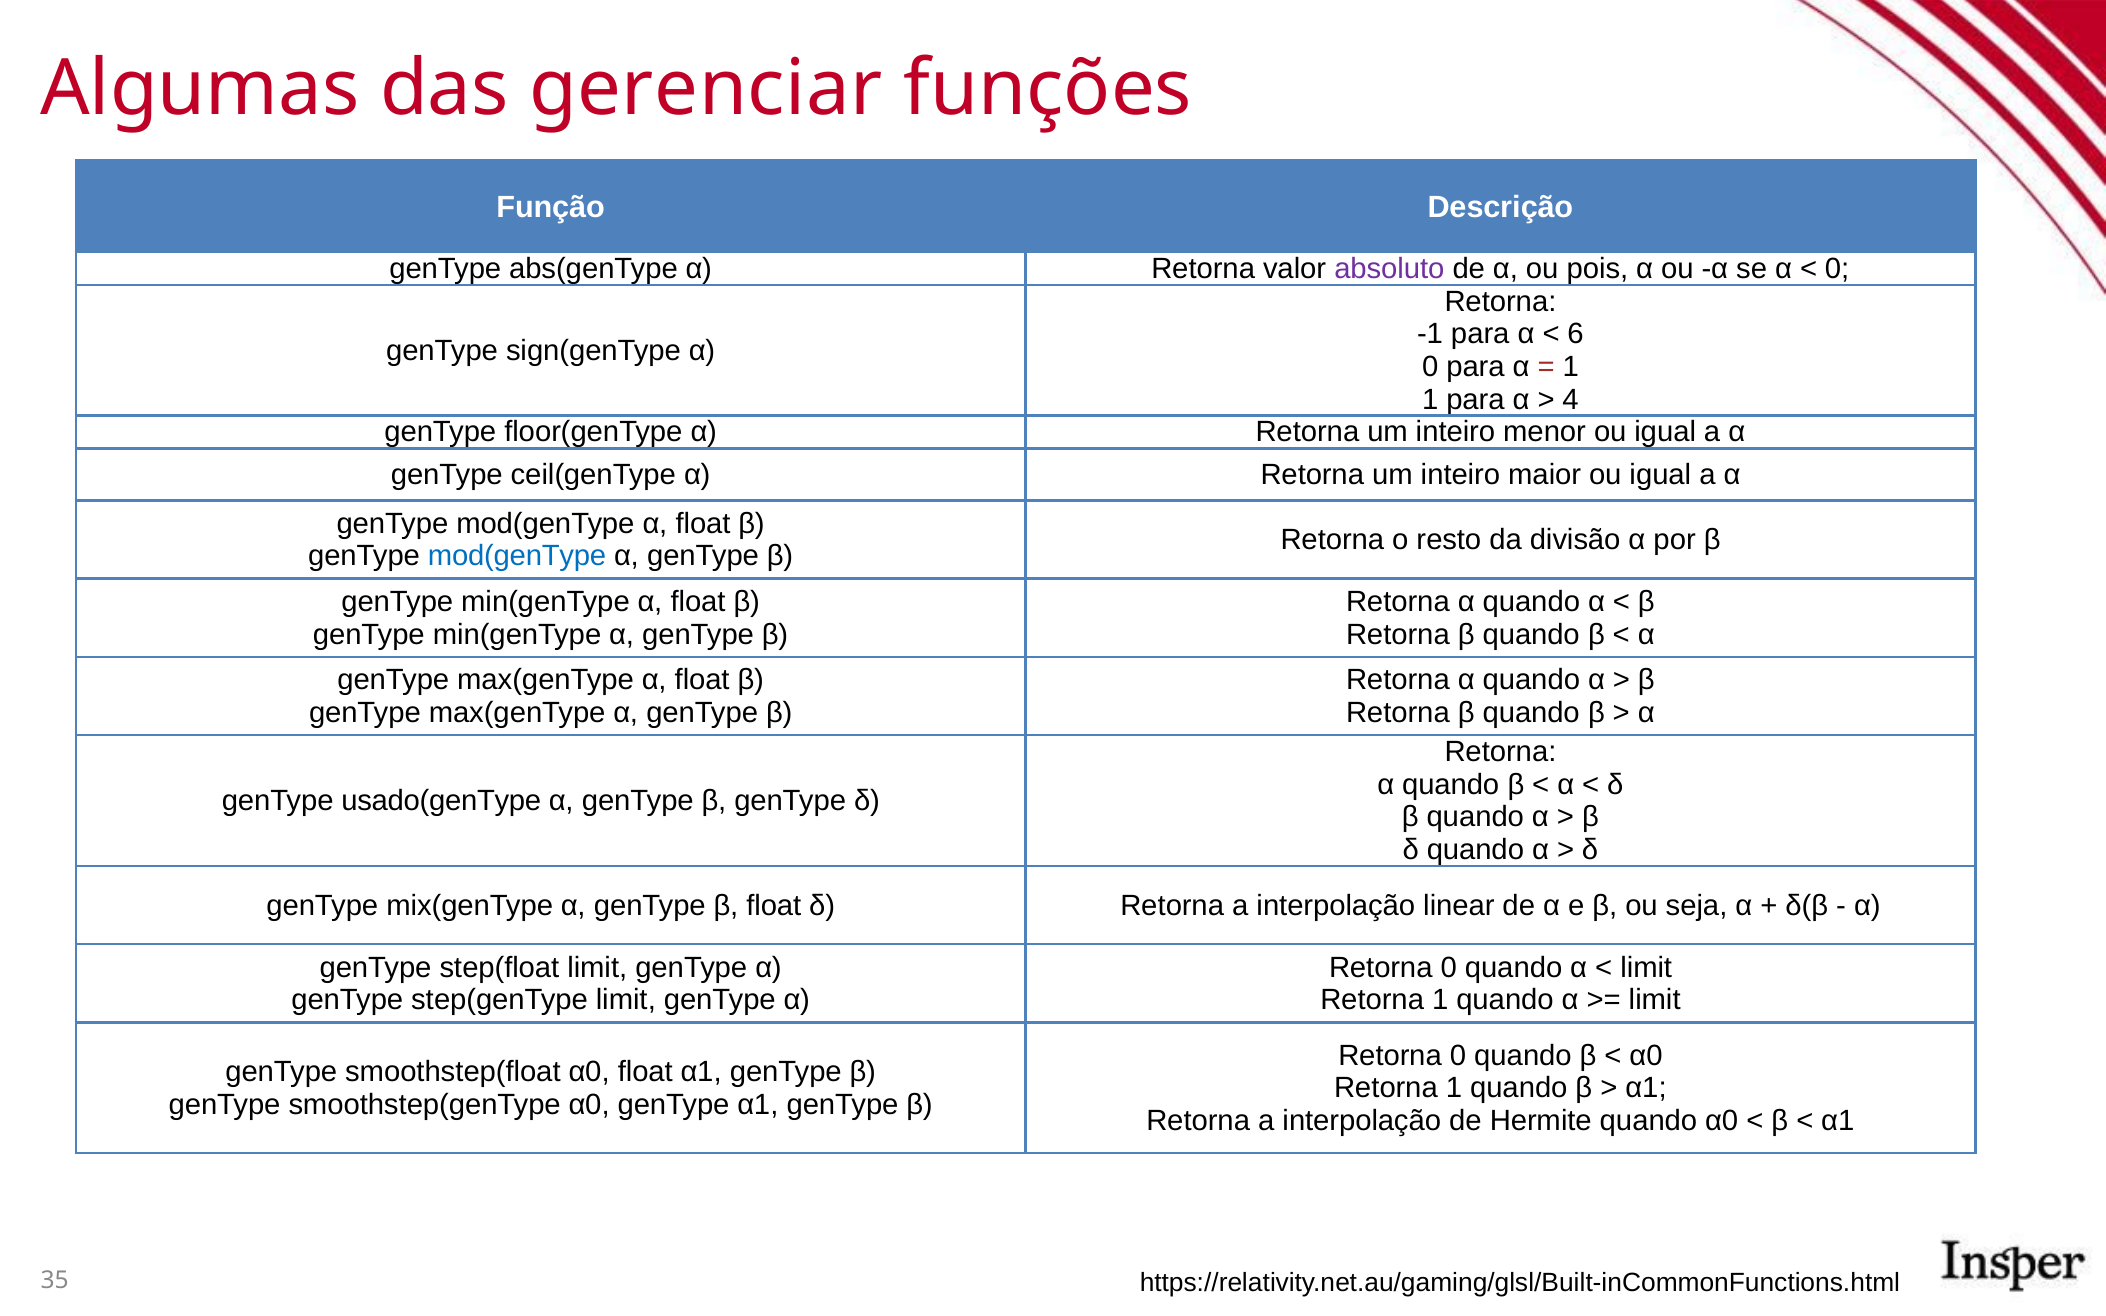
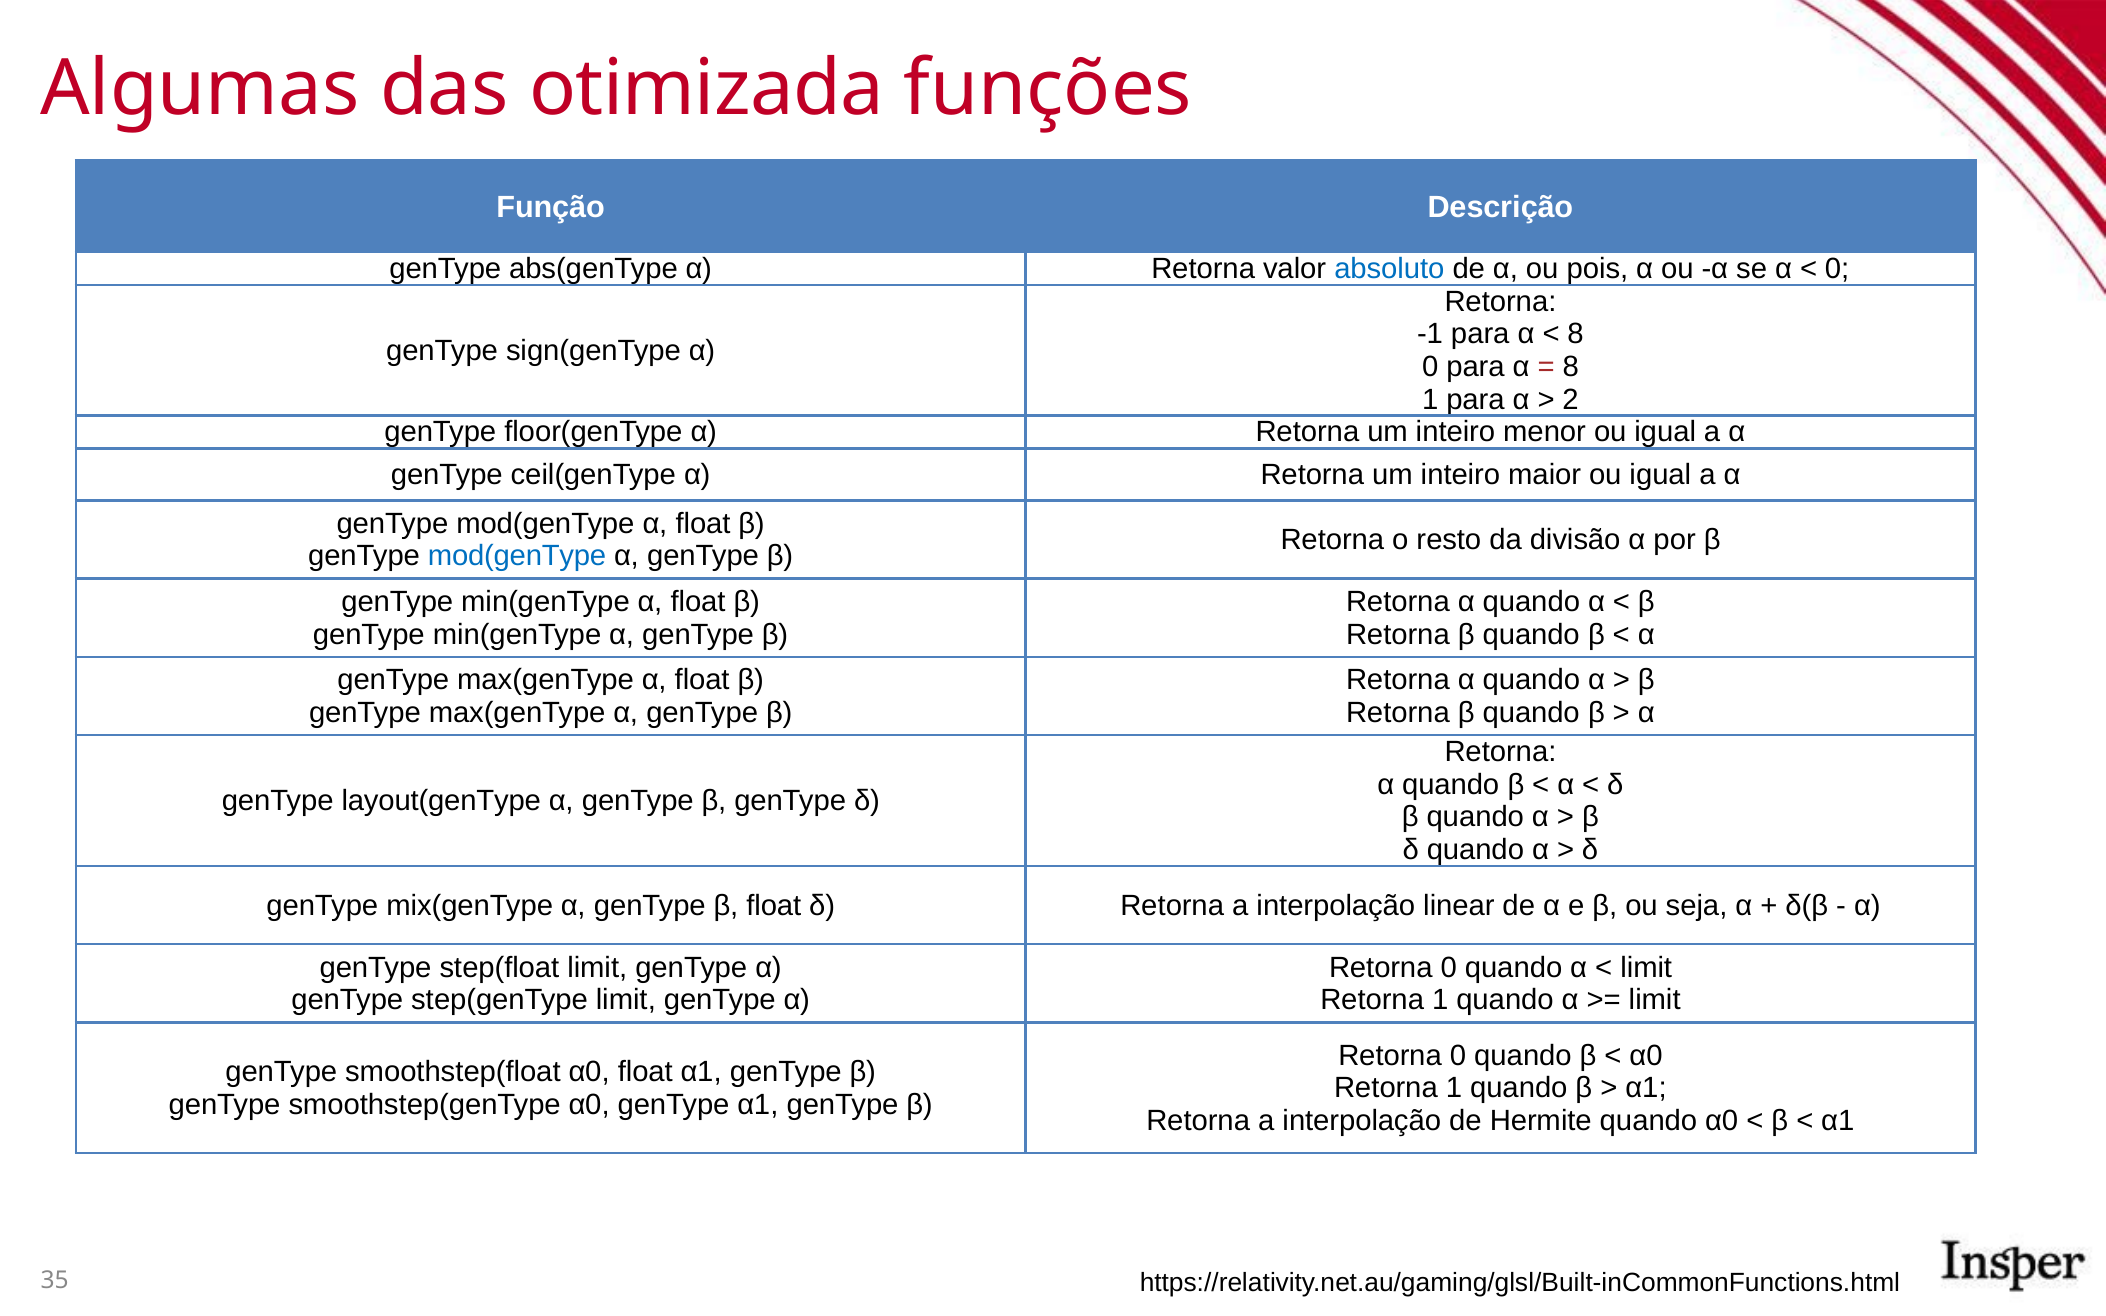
gerenciar: gerenciar -> otimizada (707, 89)
absoluto colour: purple -> blue (1389, 269)
6: 6 -> 8 (1576, 334)
1: 1 -> 8 (1571, 367)
4: 4 -> 2 (1571, 400)
usado(genType: usado(genType -> layout(genType (441, 801)
